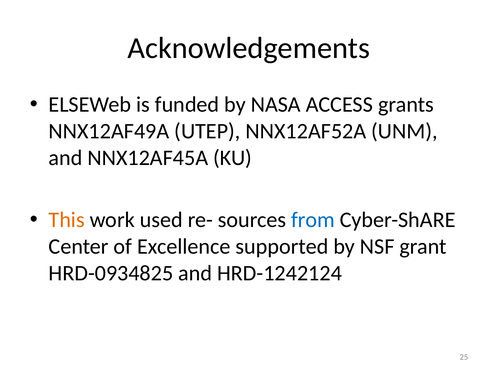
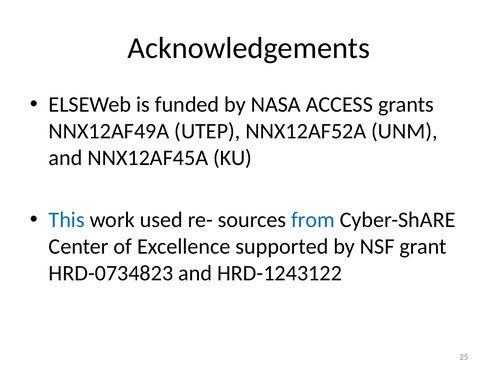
This colour: orange -> blue (67, 220)
HRD-0934825: HRD-0934825 -> HRD-0734823 (111, 273)
HRD-1242124: HRD-1242124 -> HRD-1243122 (280, 273)
